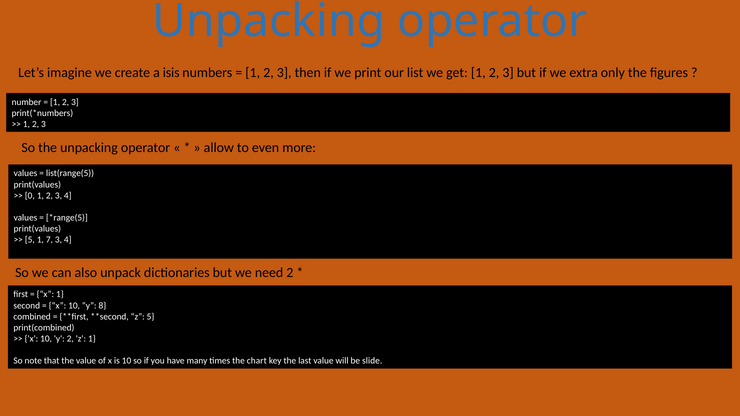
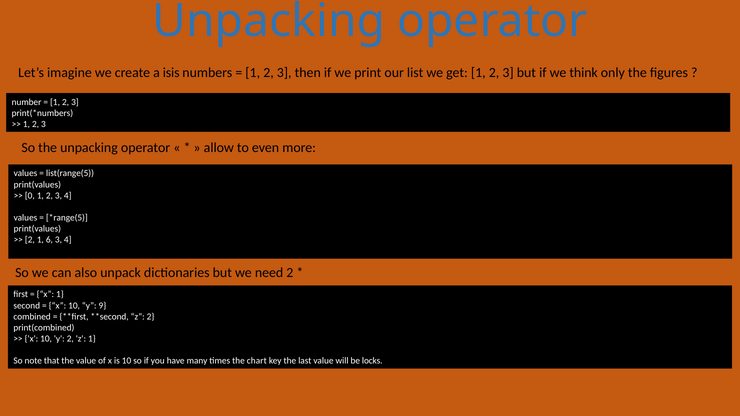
extra: extra -> think (584, 73)
5: 5 -> 2 (30, 240)
7: 7 -> 6 (49, 240)
8: 8 -> 9 (102, 306)
z 5: 5 -> 2 (151, 317)
slide: slide -> locks (372, 361)
